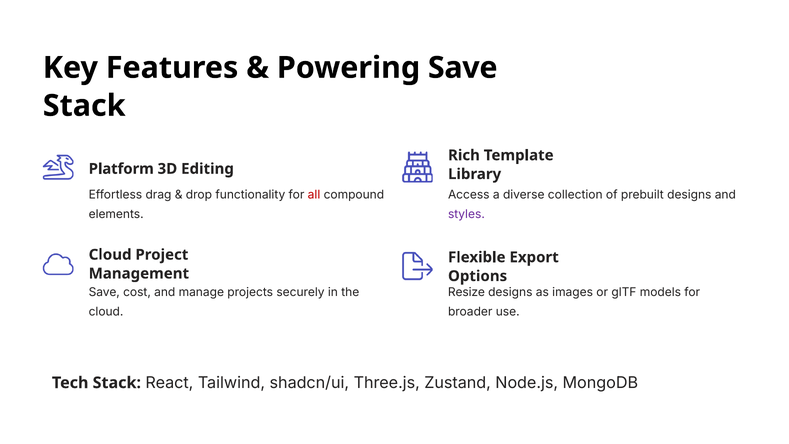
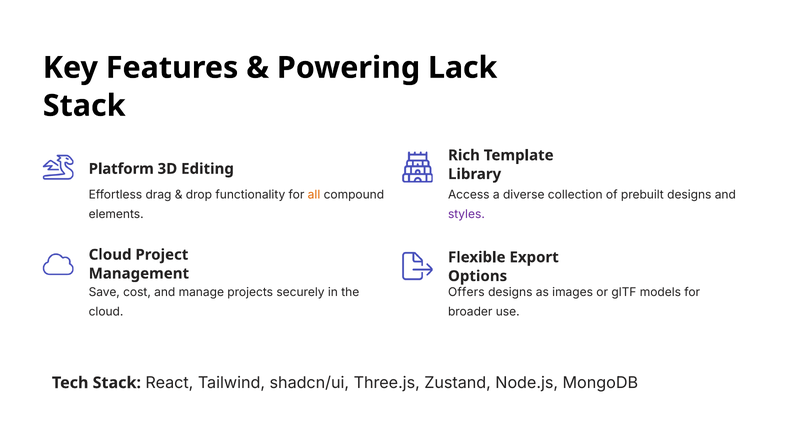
Powering Save: Save -> Lack (463, 68)
all colour: red -> orange (314, 195)
Resize: Resize -> Offers (466, 292)
